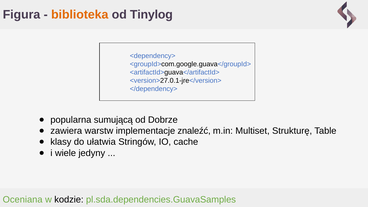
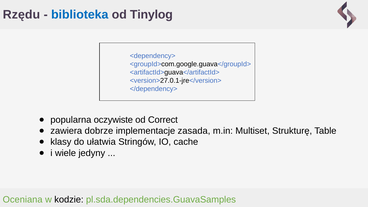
Figura: Figura -> Rzędu (21, 14)
biblioteka colour: orange -> blue (80, 14)
sumującą: sumującą -> oczywiste (113, 120)
Dobrze: Dobrze -> Correct (163, 120)
warstw: warstw -> dobrze (99, 131)
znaleźć: znaleźć -> zasada (194, 131)
